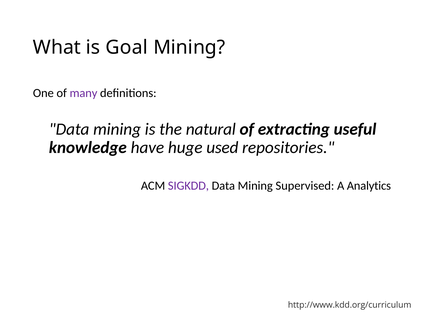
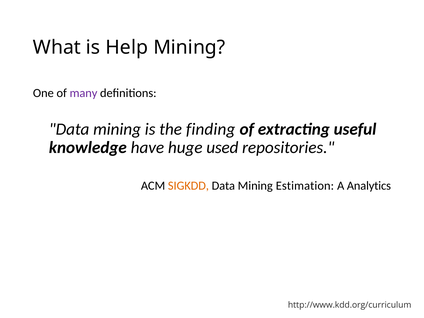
Goal: Goal -> Help (127, 48)
natural: natural -> finding (211, 129)
SIGKDD colour: purple -> orange (188, 186)
Supervised: Supervised -> Estimation (305, 186)
